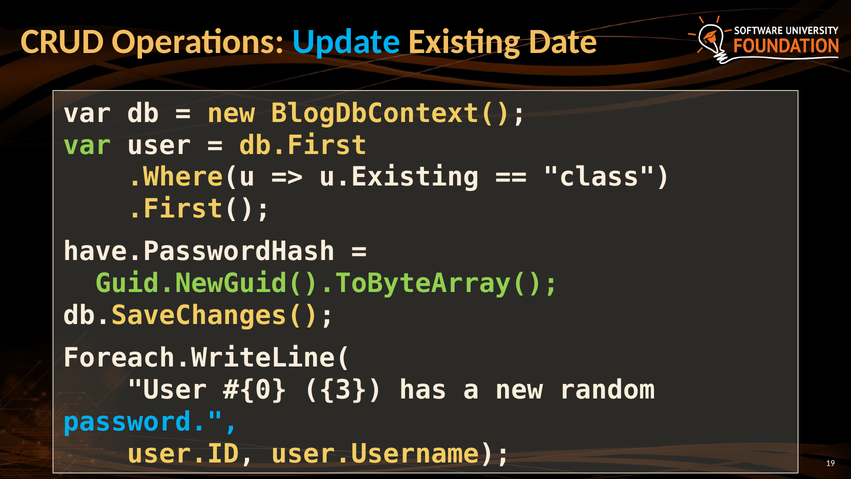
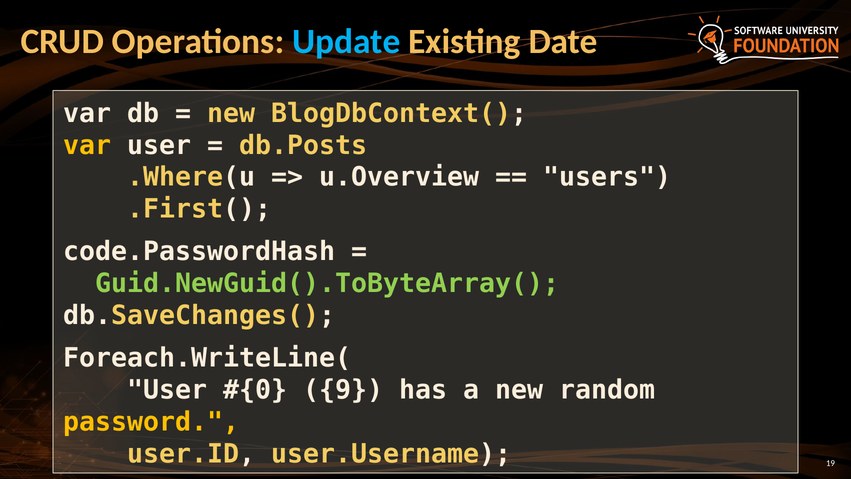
var colour: light green -> yellow (87, 145)
db.First: db.First -> db.Posts (303, 145)
u.Existing: u.Existing -> u.Overview (399, 177)
class: class -> users (607, 177)
have.PasswordHash: have.PasswordHash -> code.PasswordHash (199, 252)
3: 3 -> 9 (343, 390)
password colour: light blue -> yellow (151, 422)
